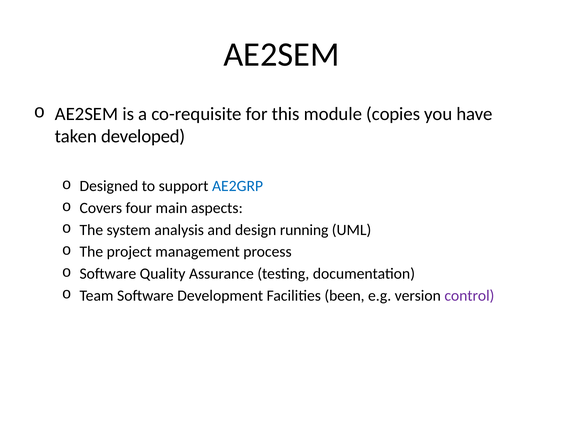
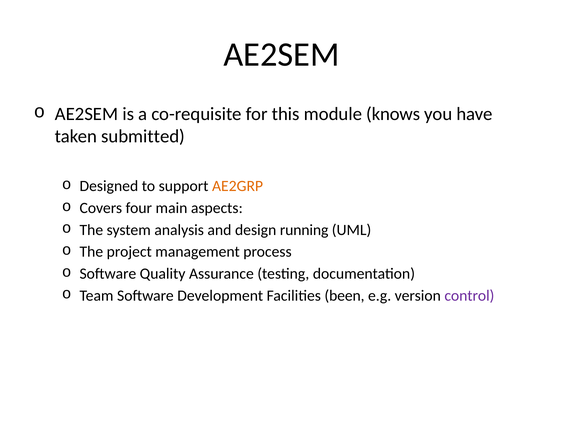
copies: copies -> knows (393, 114)
developed: developed -> submitted (143, 136)
AE2GRP colour: blue -> orange (238, 186)
